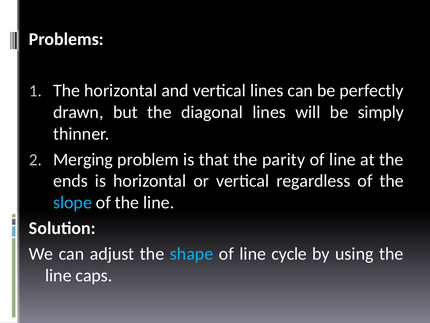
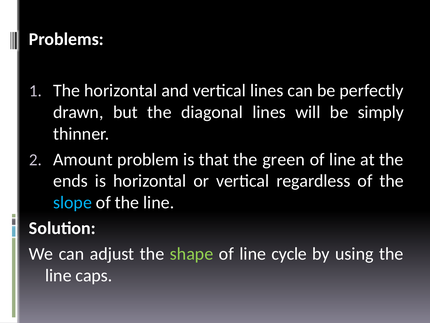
Merging: Merging -> Amount (83, 159)
parity: parity -> green (284, 159)
shape colour: light blue -> light green (192, 254)
